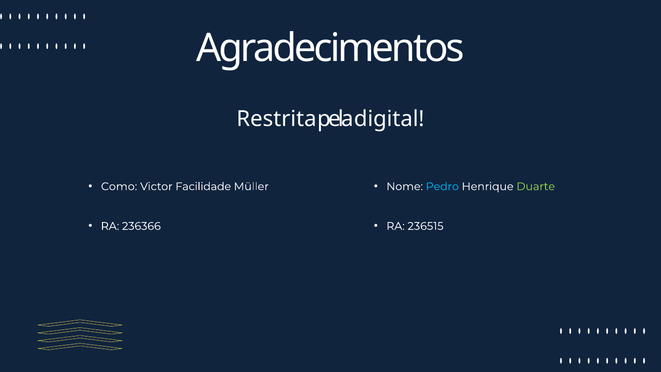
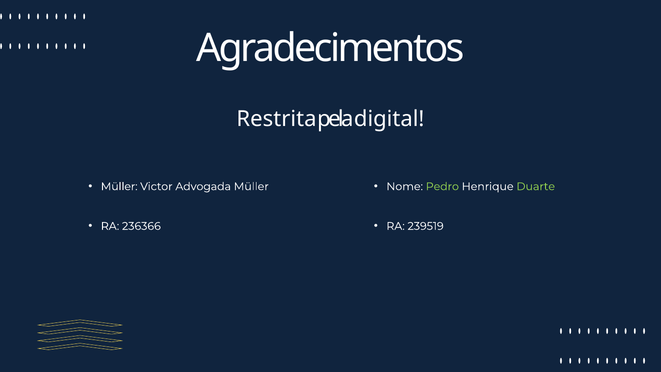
Como: Como -> Müller (119, 186)
Facilidade: Facilidade -> Advogada (203, 186)
Pedro colour: light blue -> light green (442, 186)
236515: 236515 -> 239519 (426, 226)
